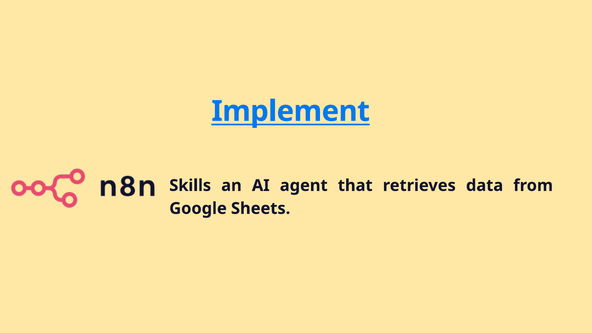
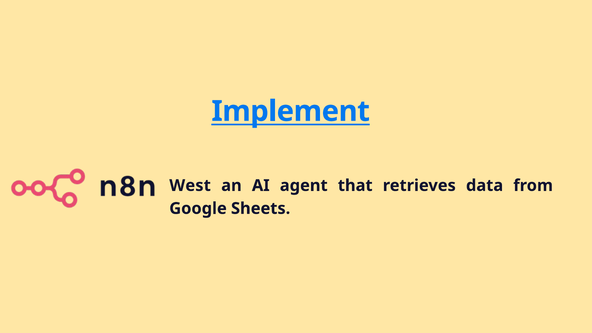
Skills: Skills -> West (190, 186)
